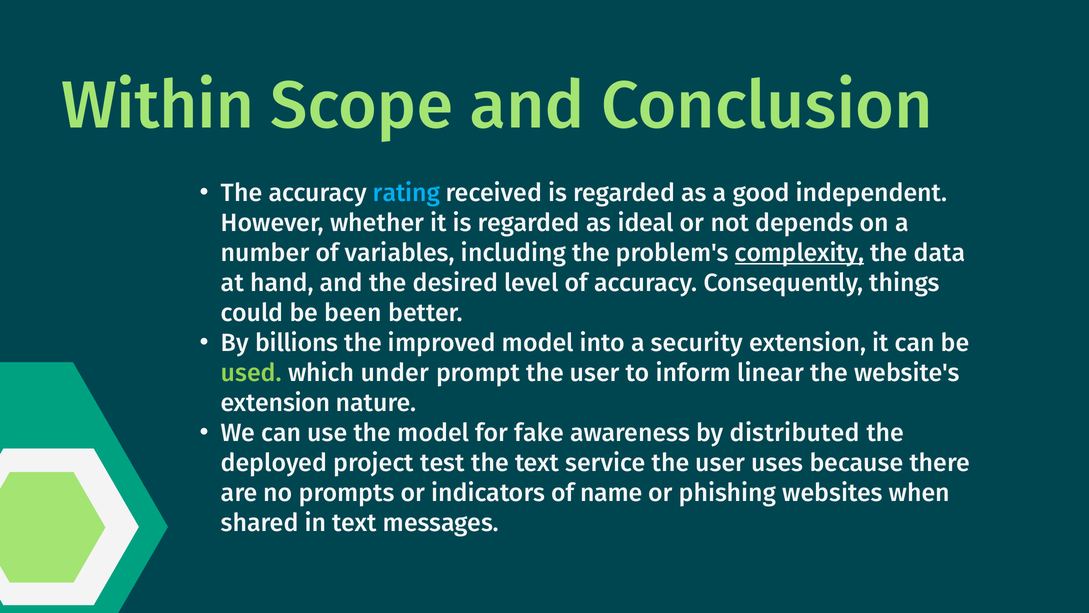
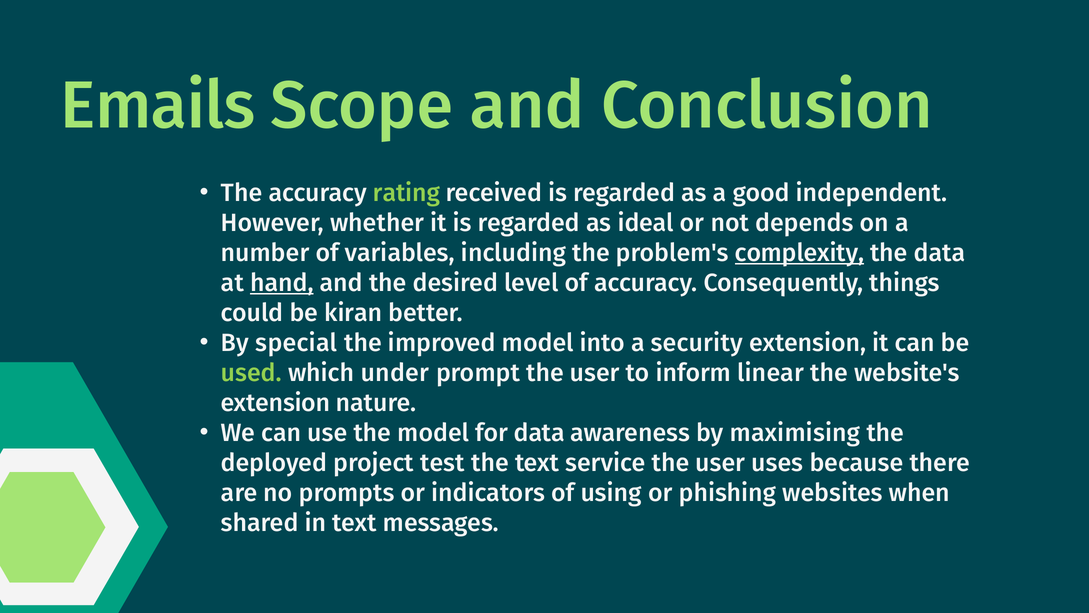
Within: Within -> Emails (158, 106)
rating colour: light blue -> light green (406, 193)
hand underline: none -> present (282, 283)
been: been -> kiran (353, 313)
billions: billions -> special (296, 343)
for fake: fake -> data (539, 433)
distributed: distributed -> maximising (795, 433)
name: name -> using (611, 492)
